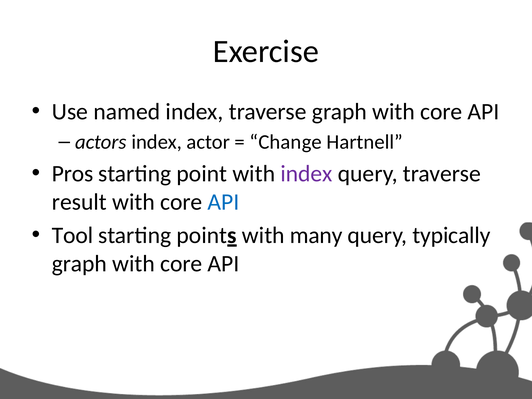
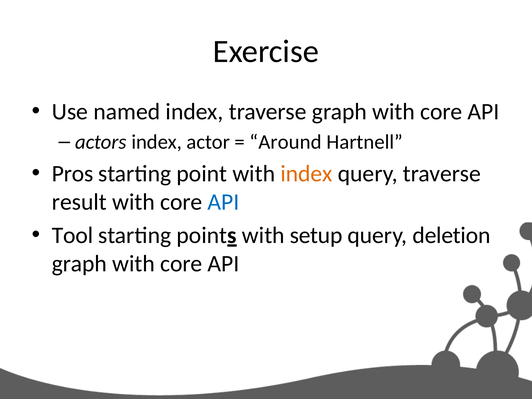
Change: Change -> Around (286, 142)
index colour: purple -> orange (306, 174)
many: many -> setup (316, 235)
typically: typically -> deletion (452, 235)
